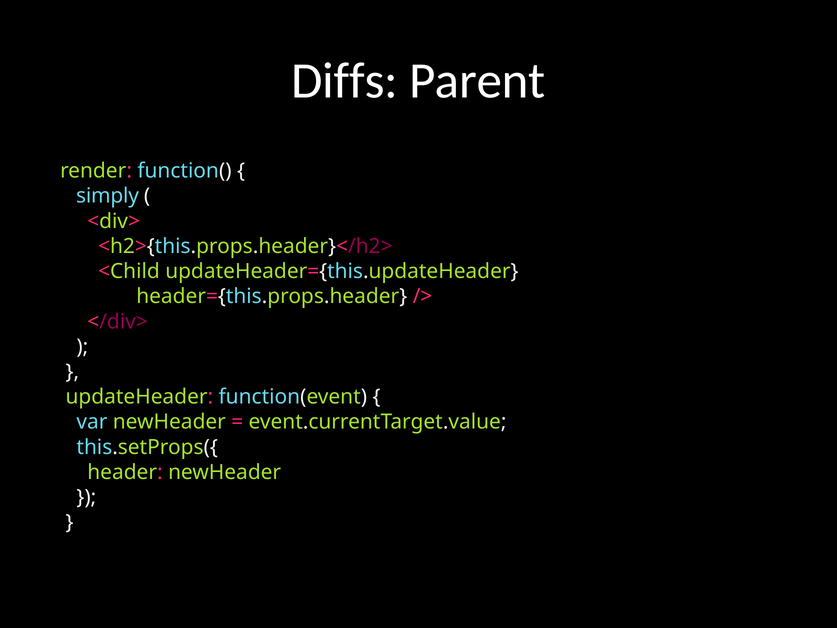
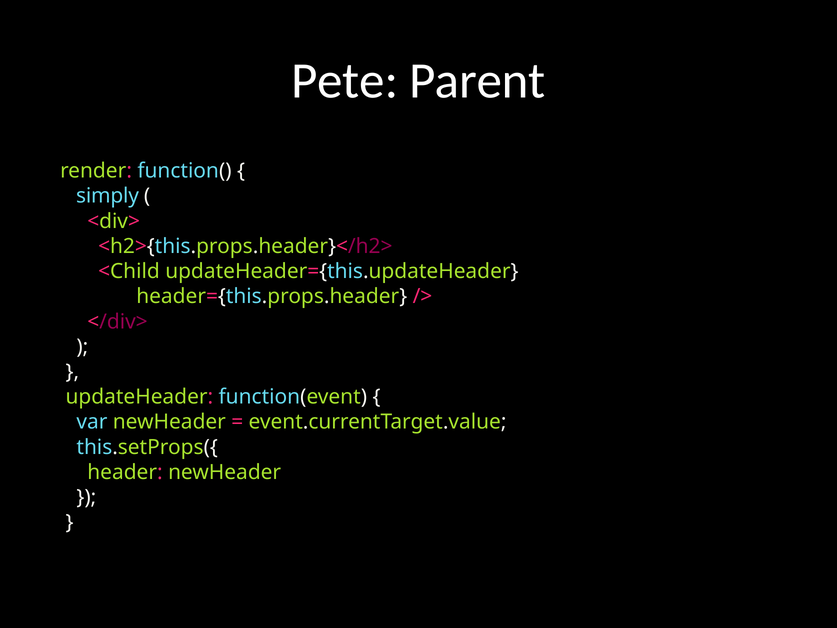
Diffs: Diffs -> Pete (345, 81)
